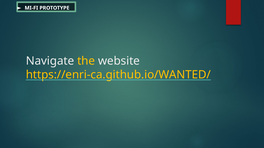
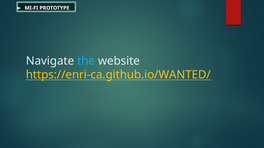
the colour: yellow -> light blue (86, 61)
